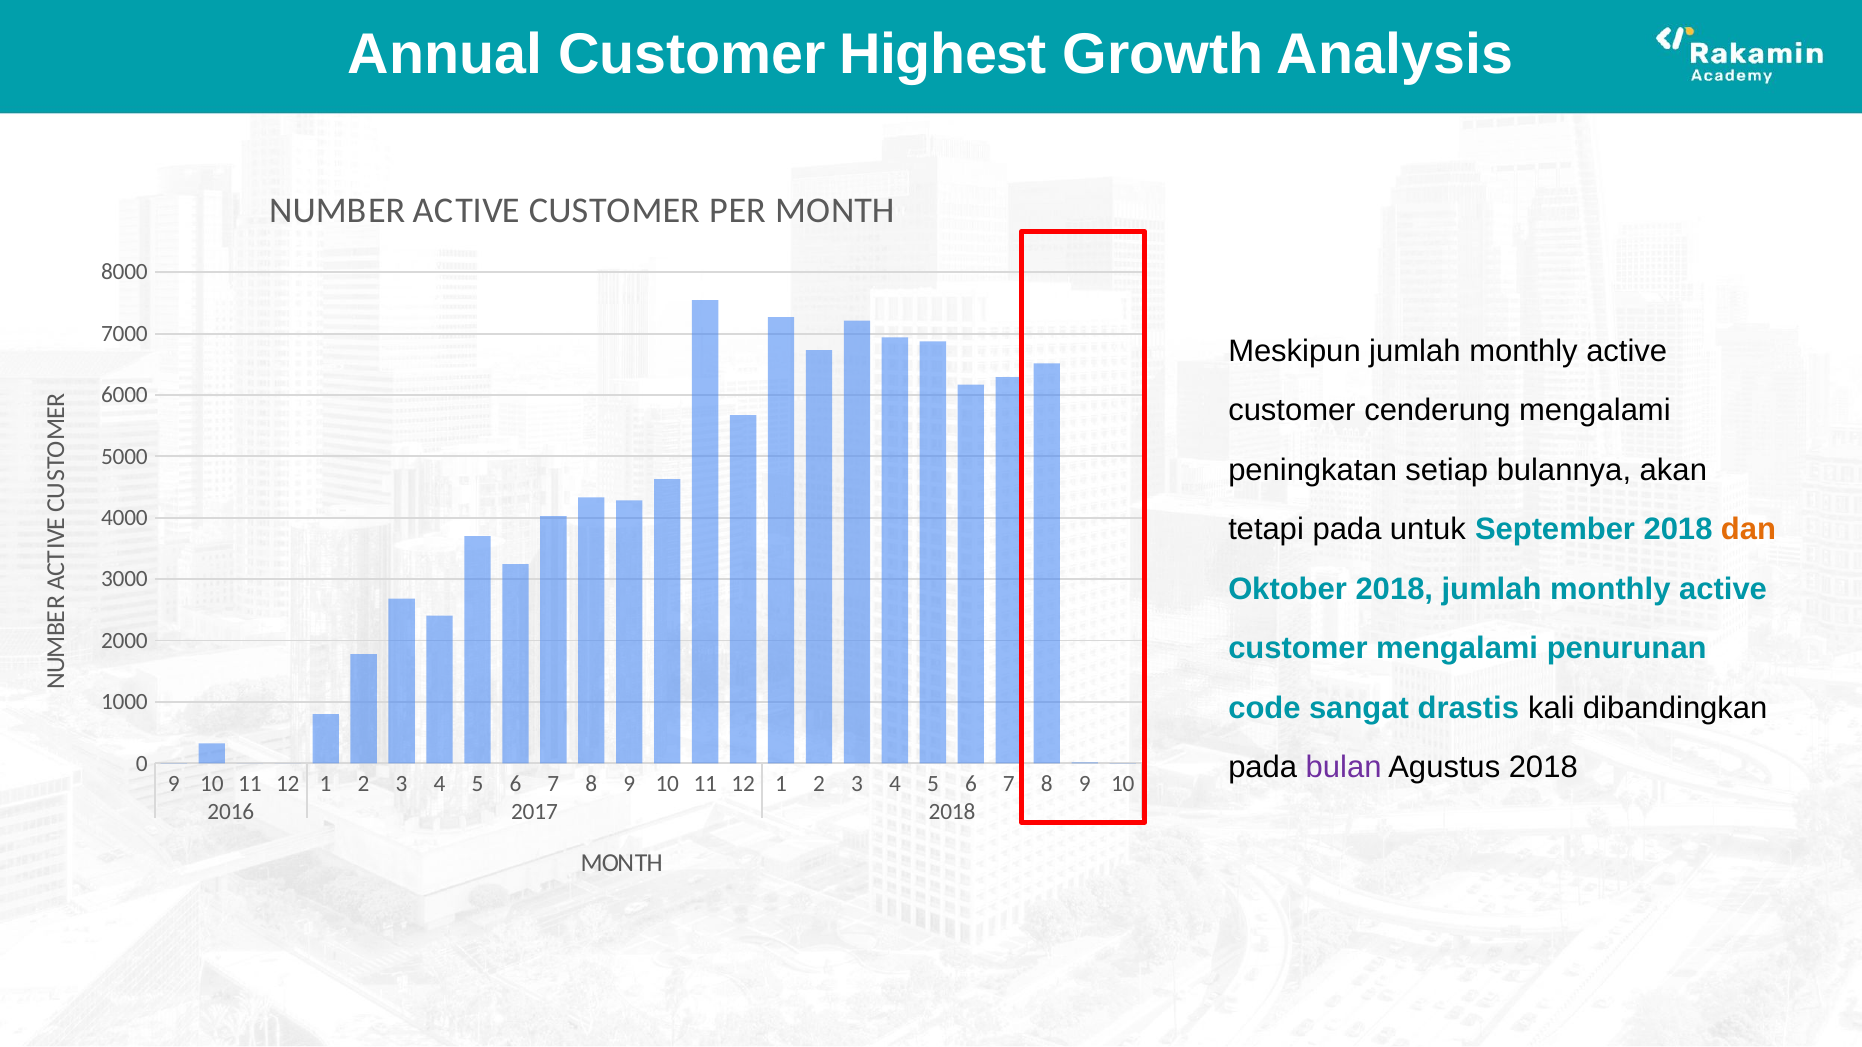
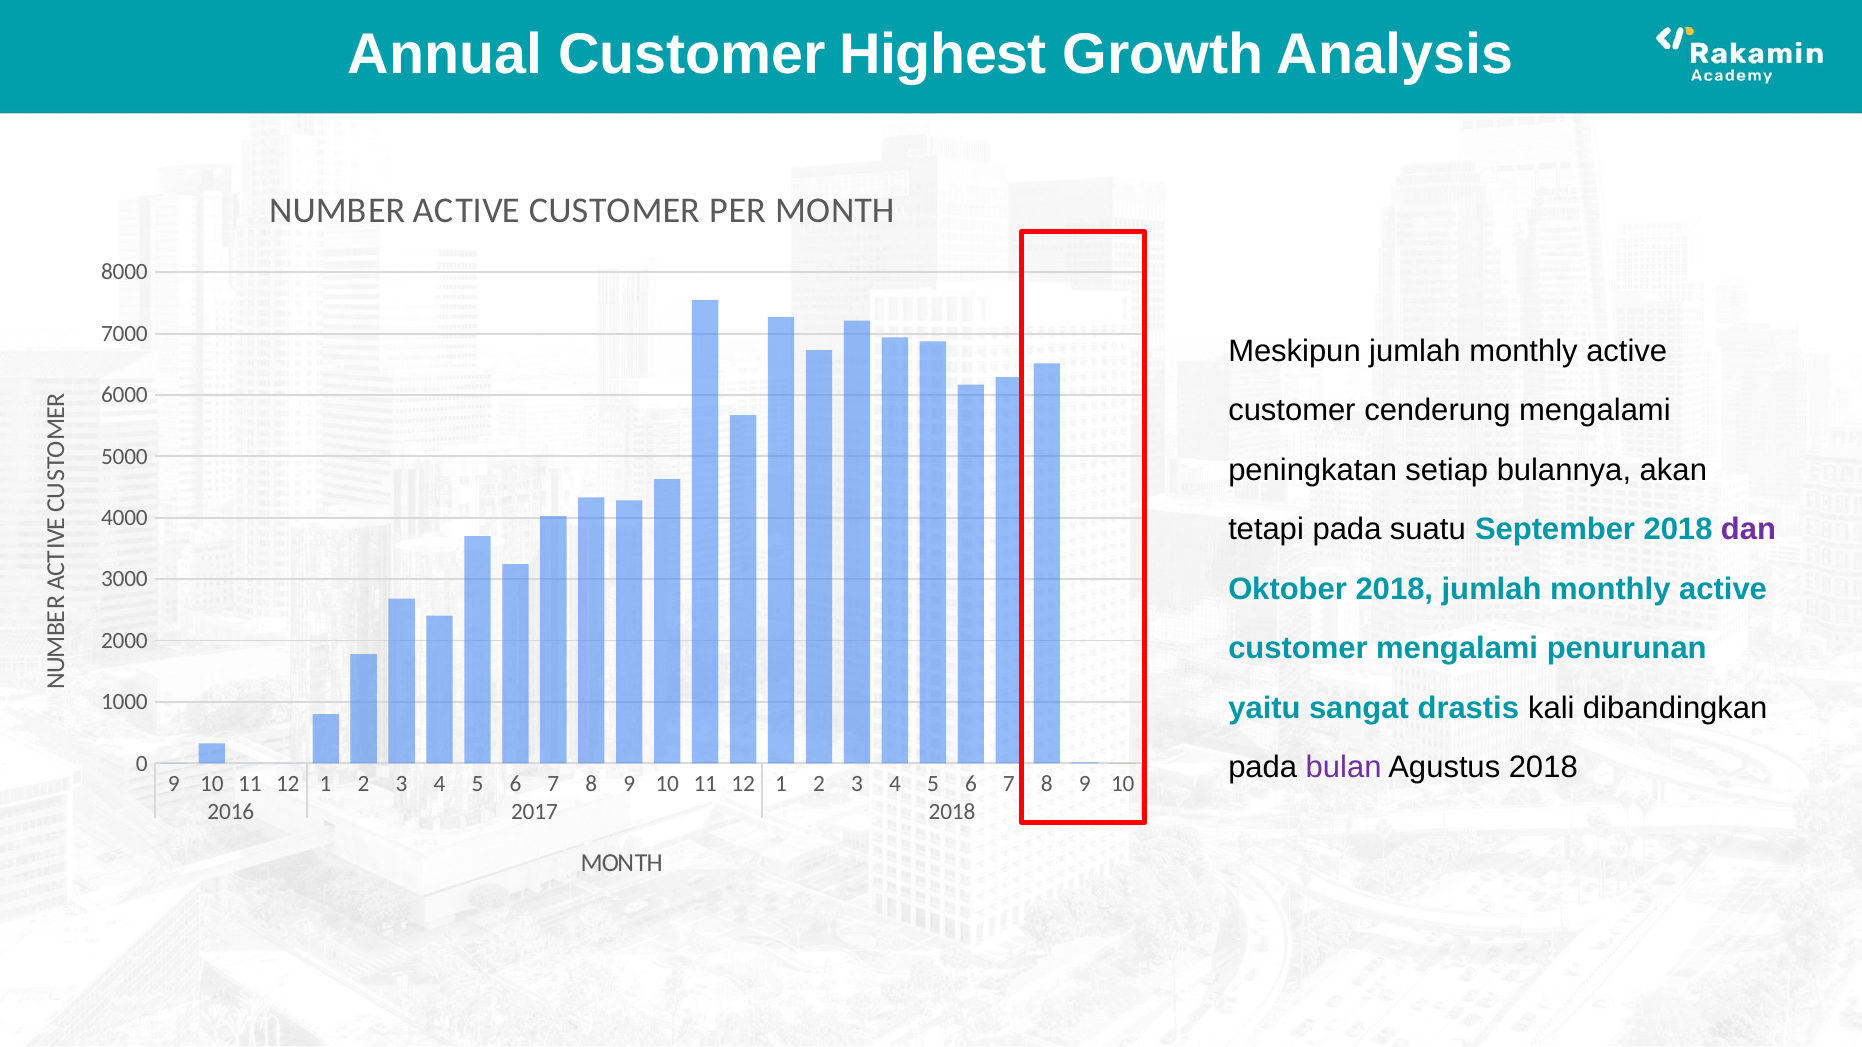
untuk: untuk -> suatu (1428, 530)
dan colour: orange -> purple (1749, 530)
code: code -> yaitu (1264, 708)
